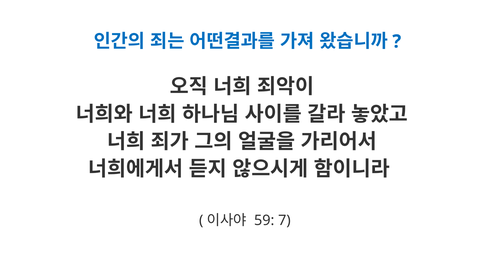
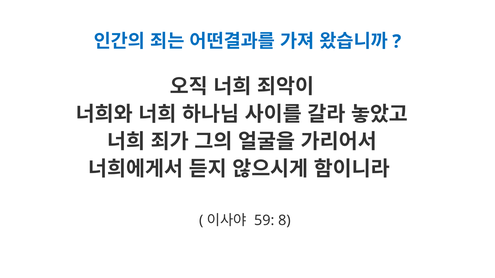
7: 7 -> 8 (284, 221)
